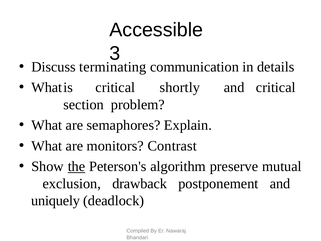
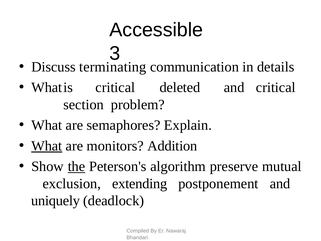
shortly: shortly -> deleted (180, 87)
What underline: none -> present (47, 146)
Contrast: Contrast -> Addition (172, 146)
drawback: drawback -> extending (140, 183)
